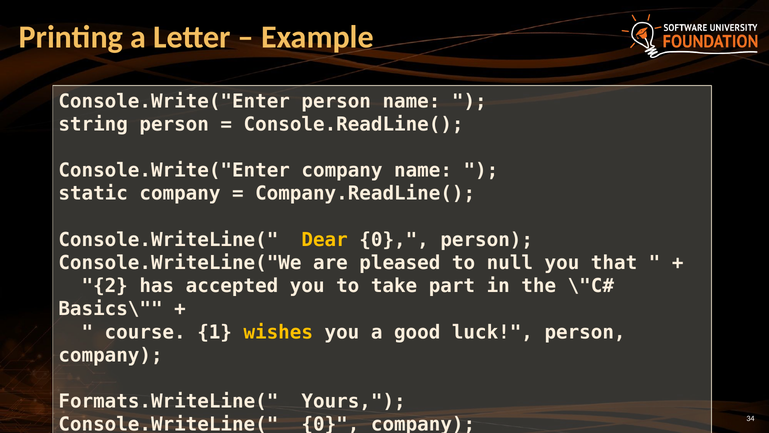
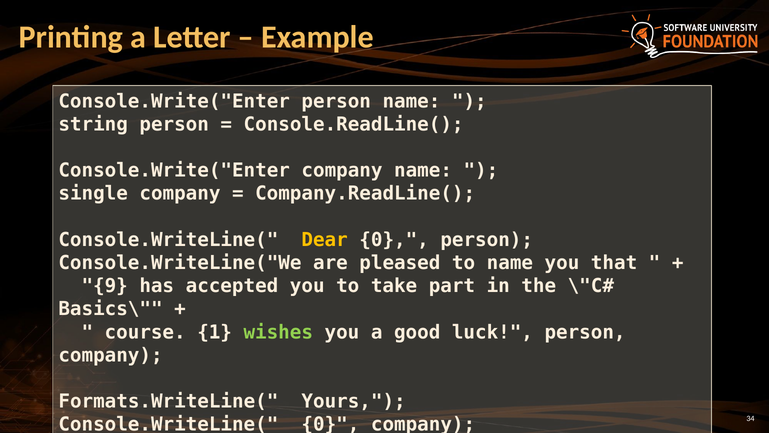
static: static -> single (93, 193)
to null: null -> name (510, 263)
2: 2 -> 9 (105, 286)
wishes colour: yellow -> light green (278, 332)
